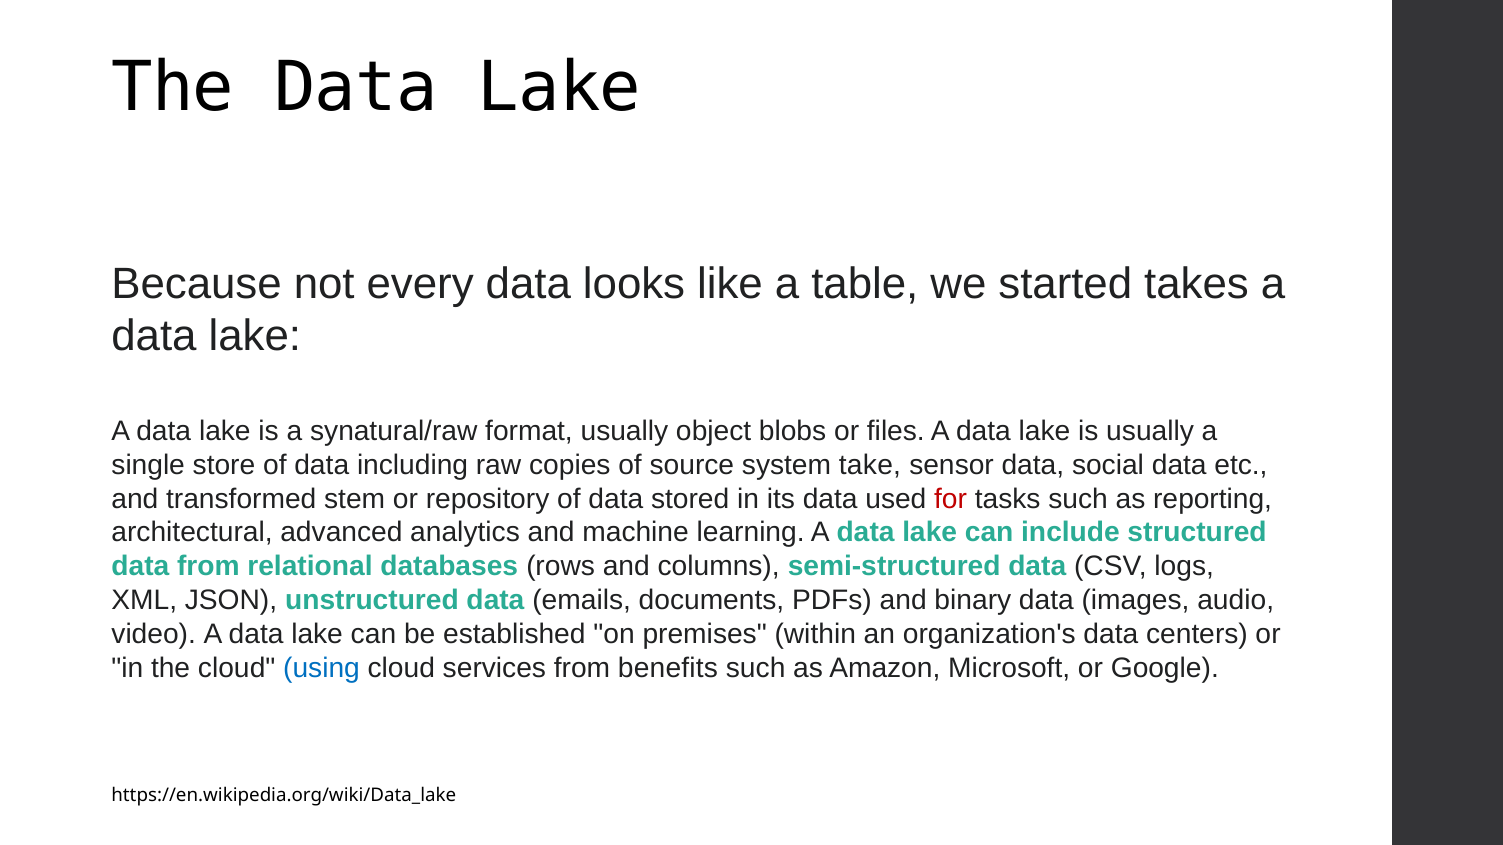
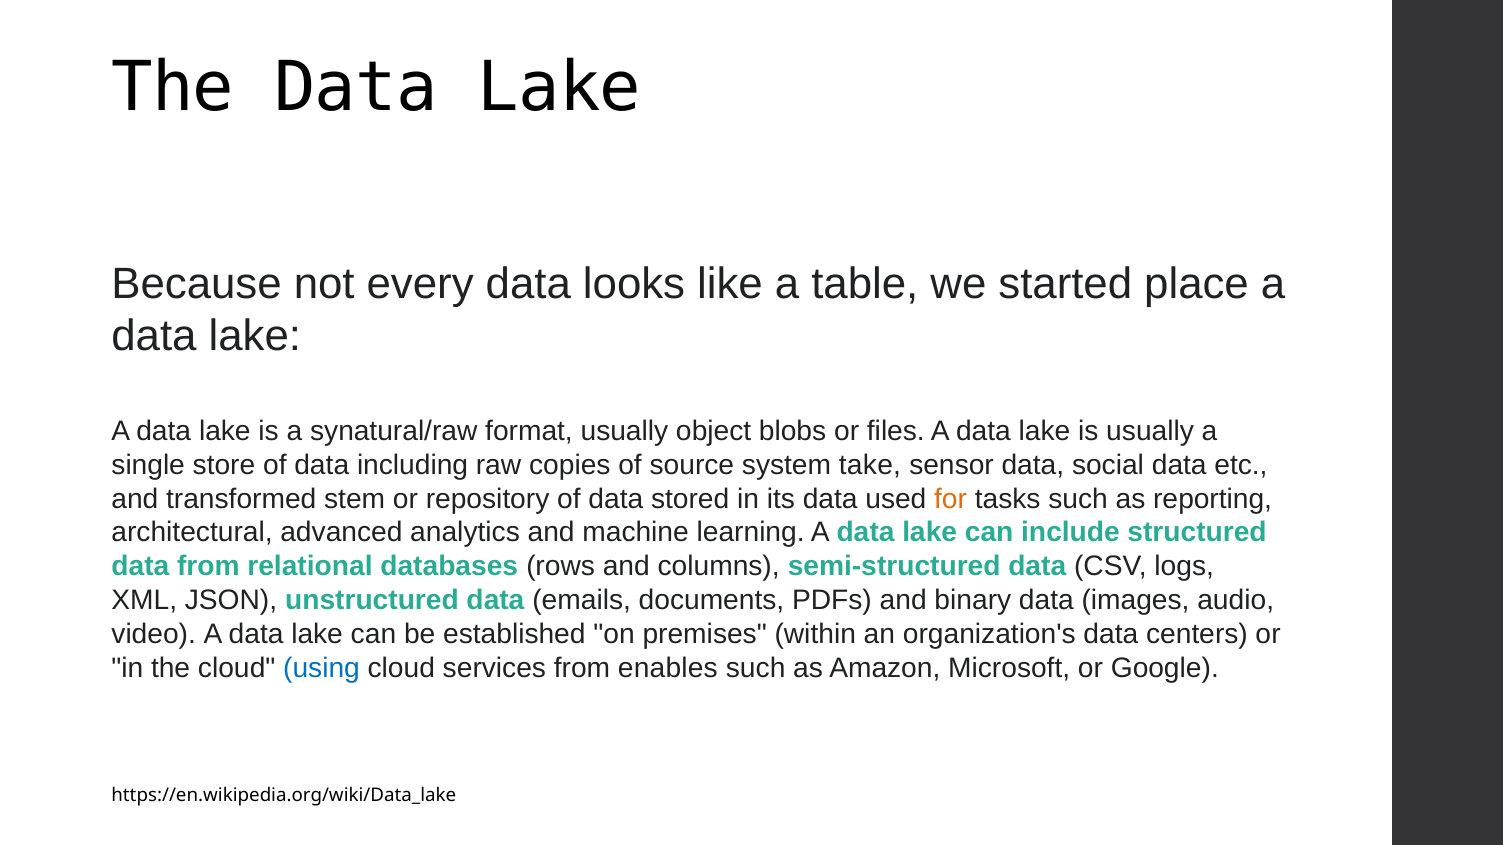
takes: takes -> place (1197, 284)
for colour: red -> orange (951, 499)
benefits: benefits -> enables (668, 668)
